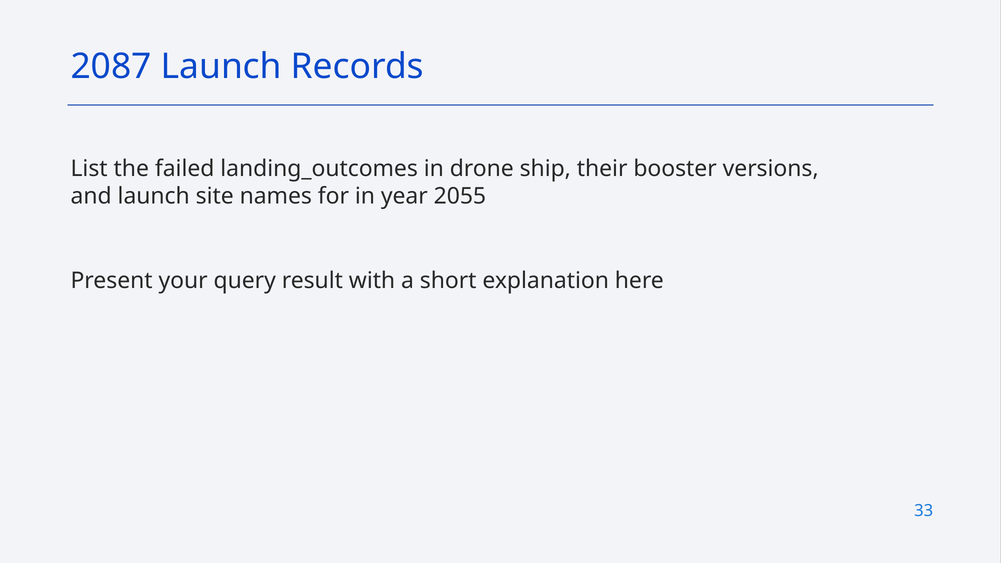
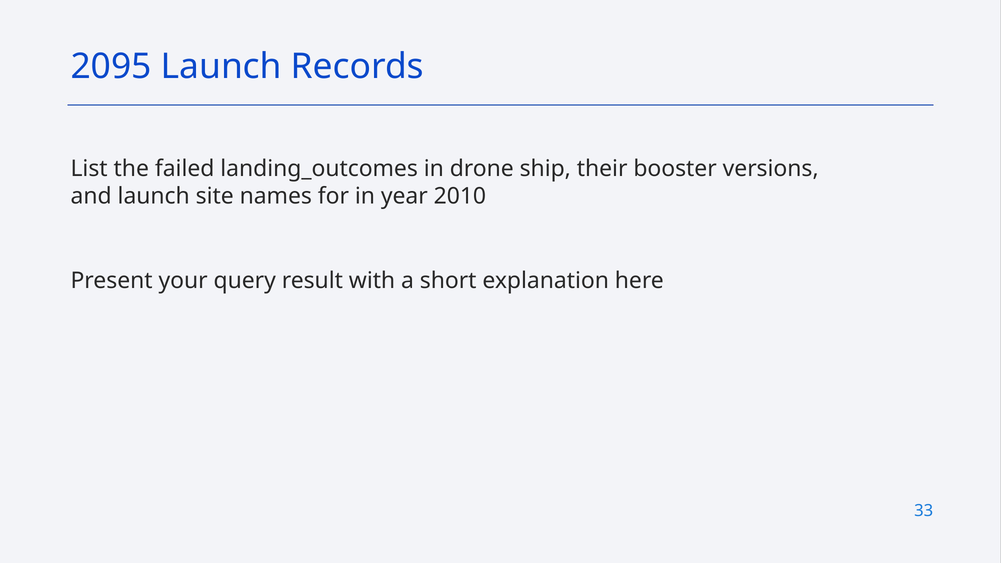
2087: 2087 -> 2095 (111, 67)
2055: 2055 -> 2010 (460, 196)
